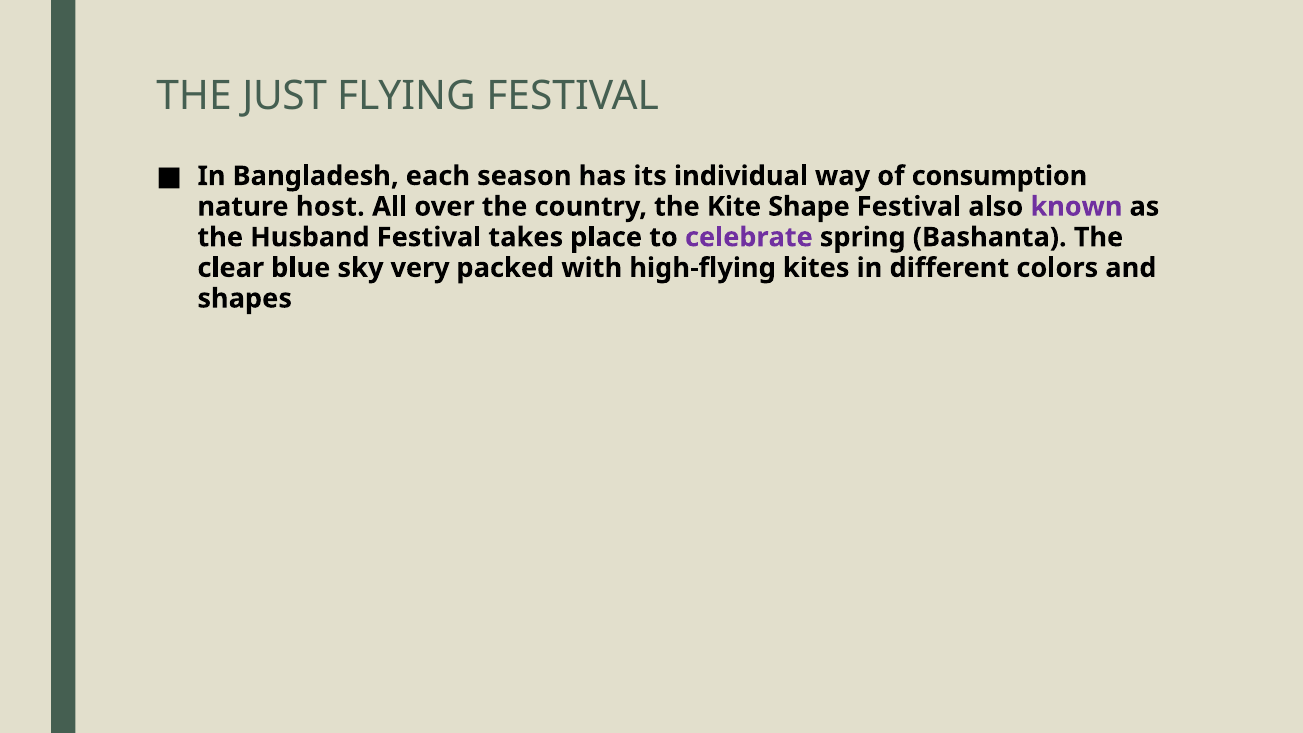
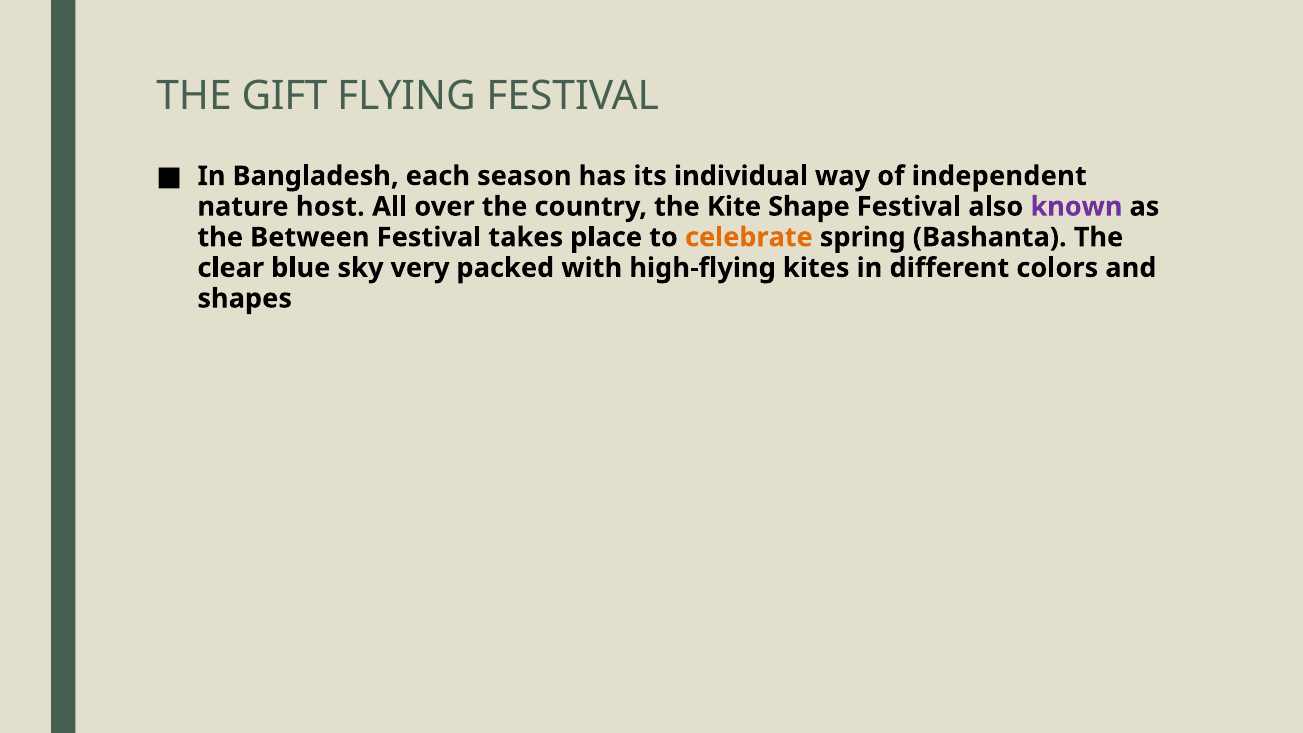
JUST: JUST -> GIFT (285, 96)
consumption: consumption -> independent (999, 176)
Husband: Husband -> Between (310, 237)
celebrate colour: purple -> orange (749, 237)
